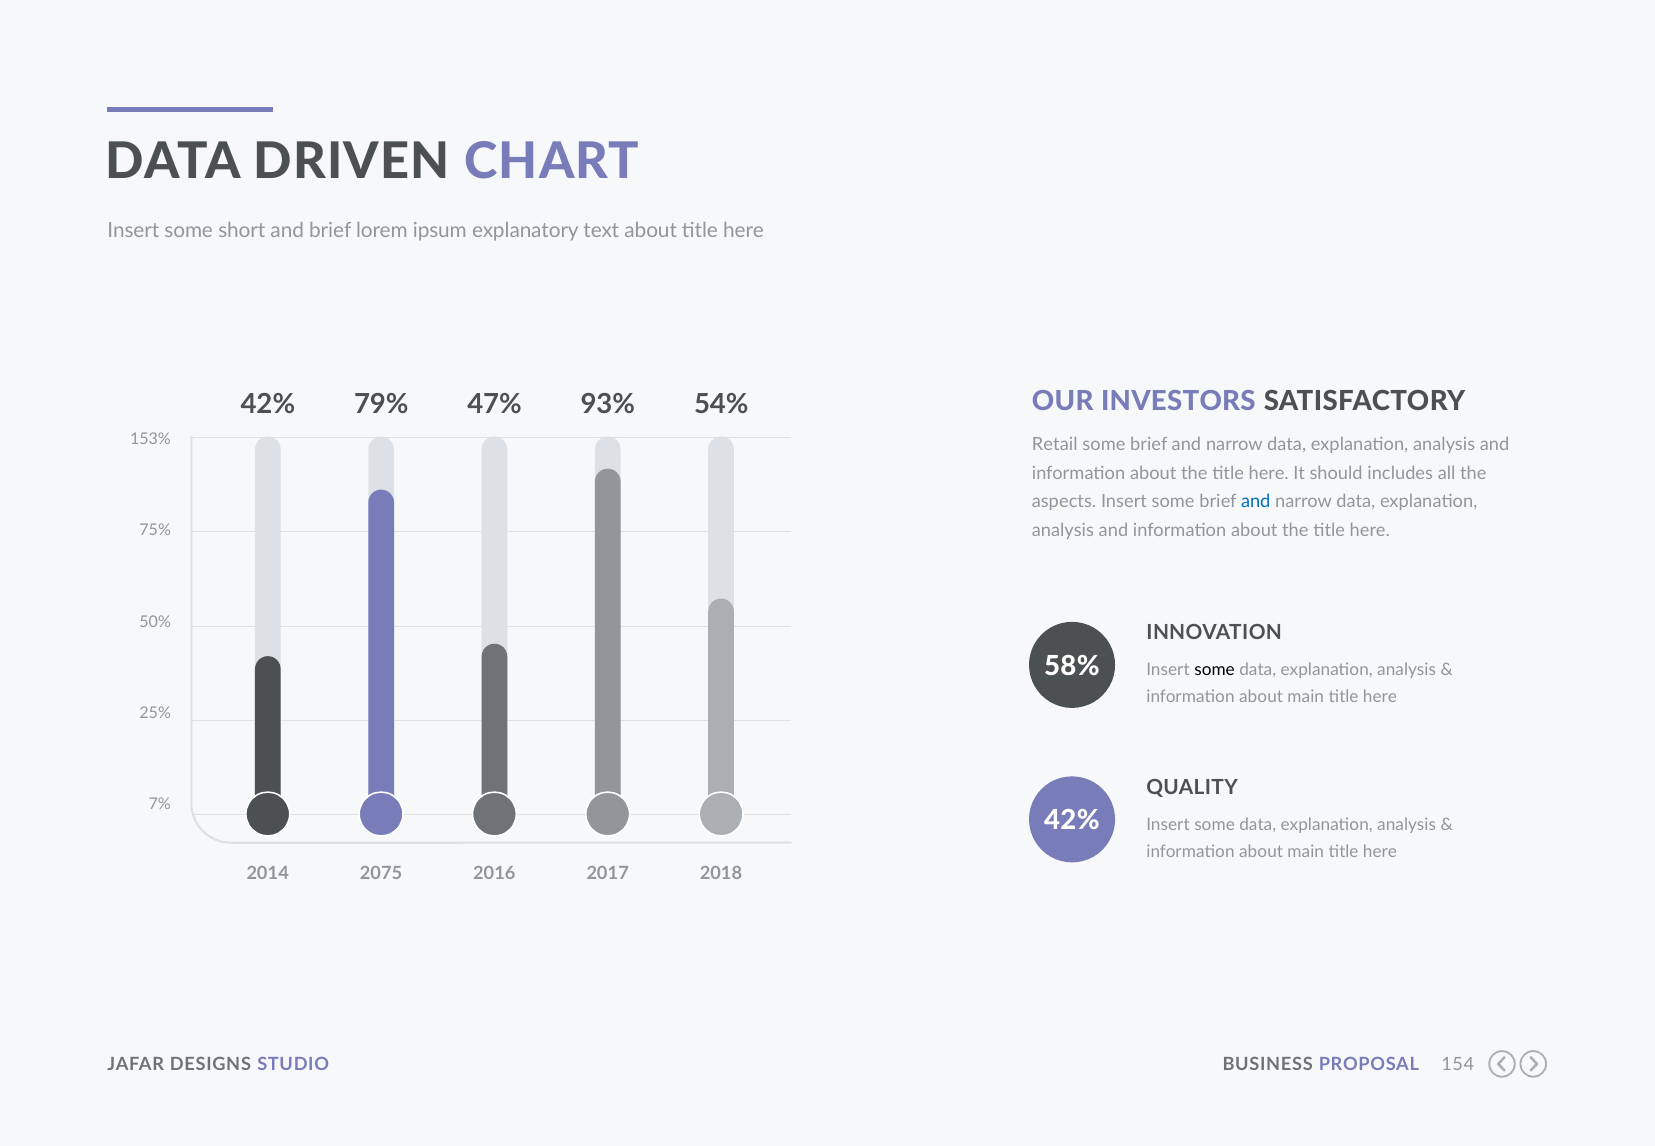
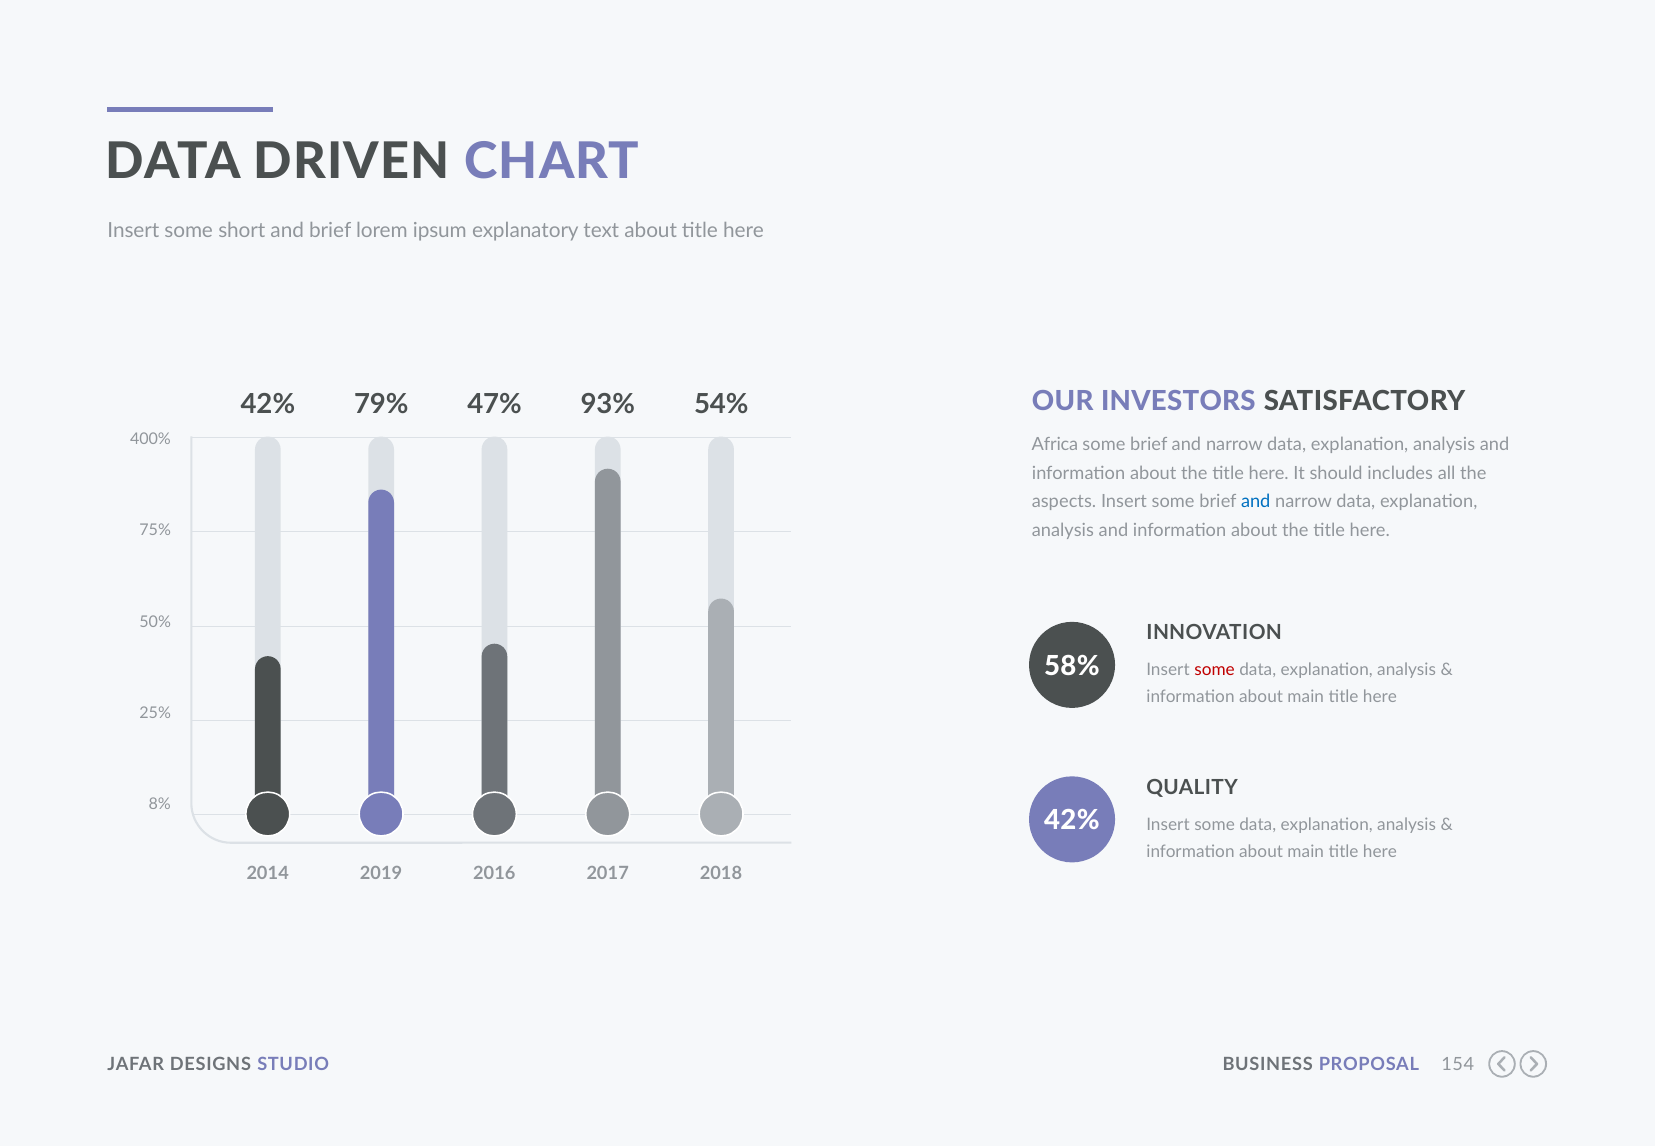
153%: 153% -> 400% (150, 439)
Retail: Retail -> Africa (1055, 445)
some colour: black -> red (1215, 670)
7%: 7% -> 8% (160, 804)
2075: 2075 -> 2019 (381, 873)
